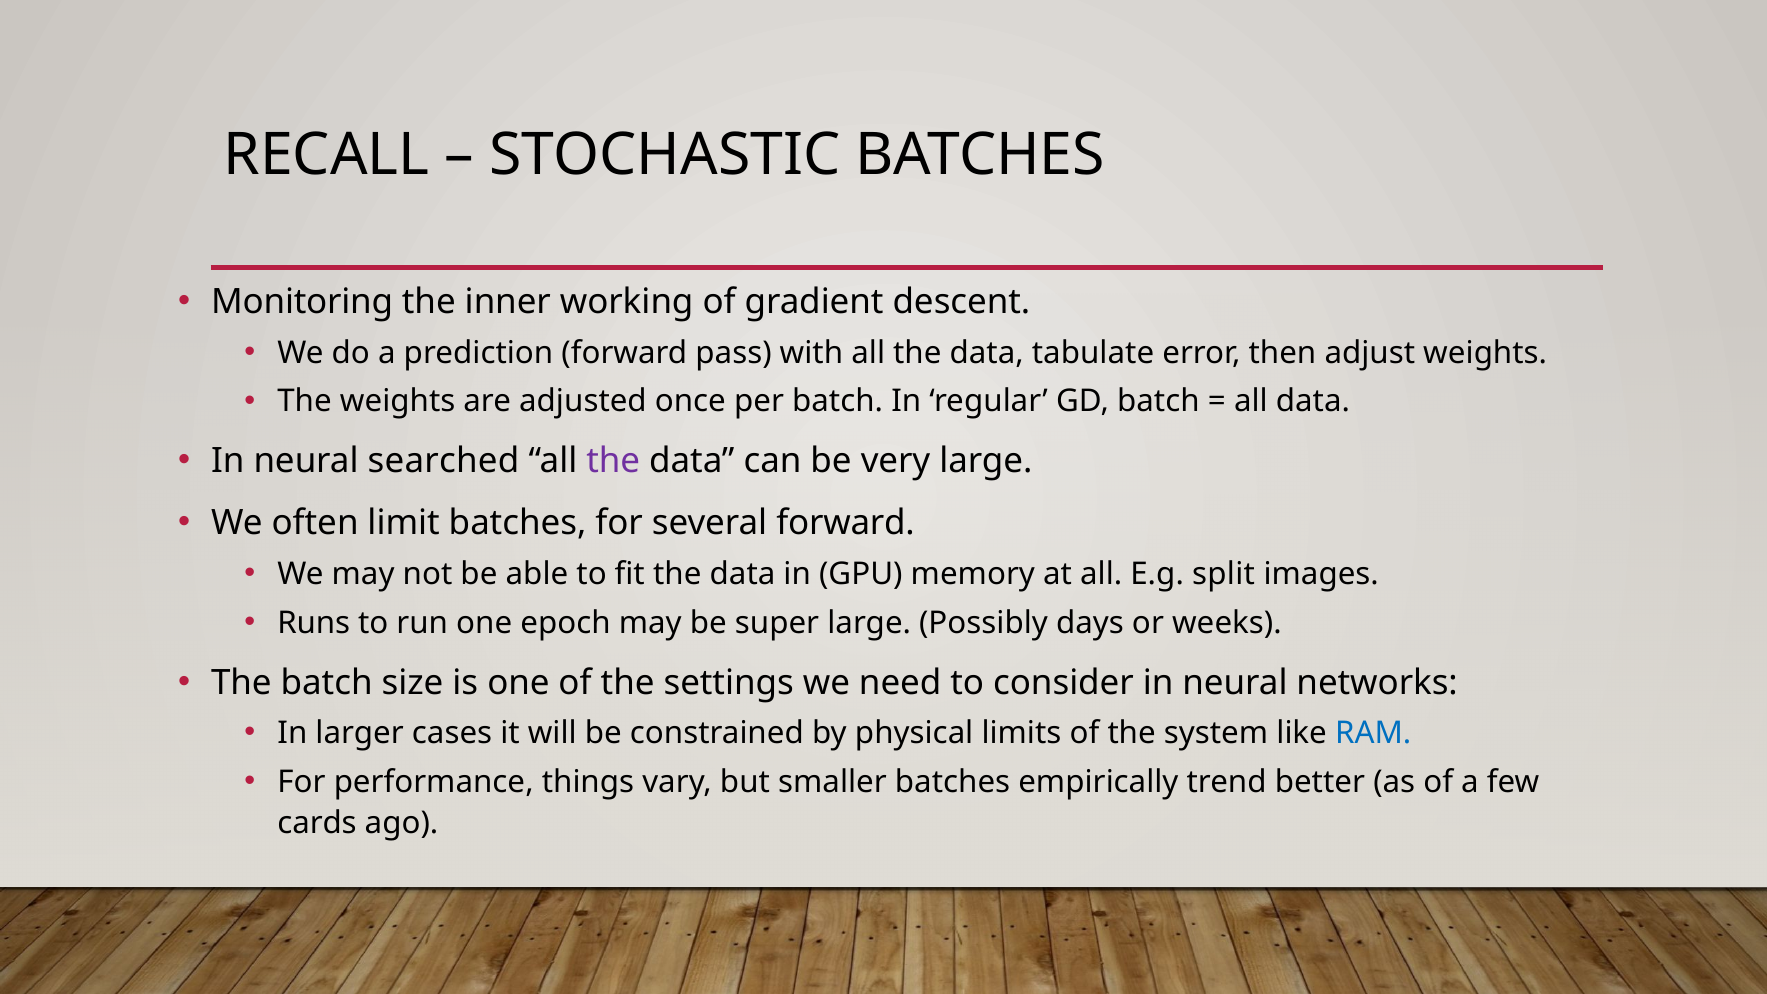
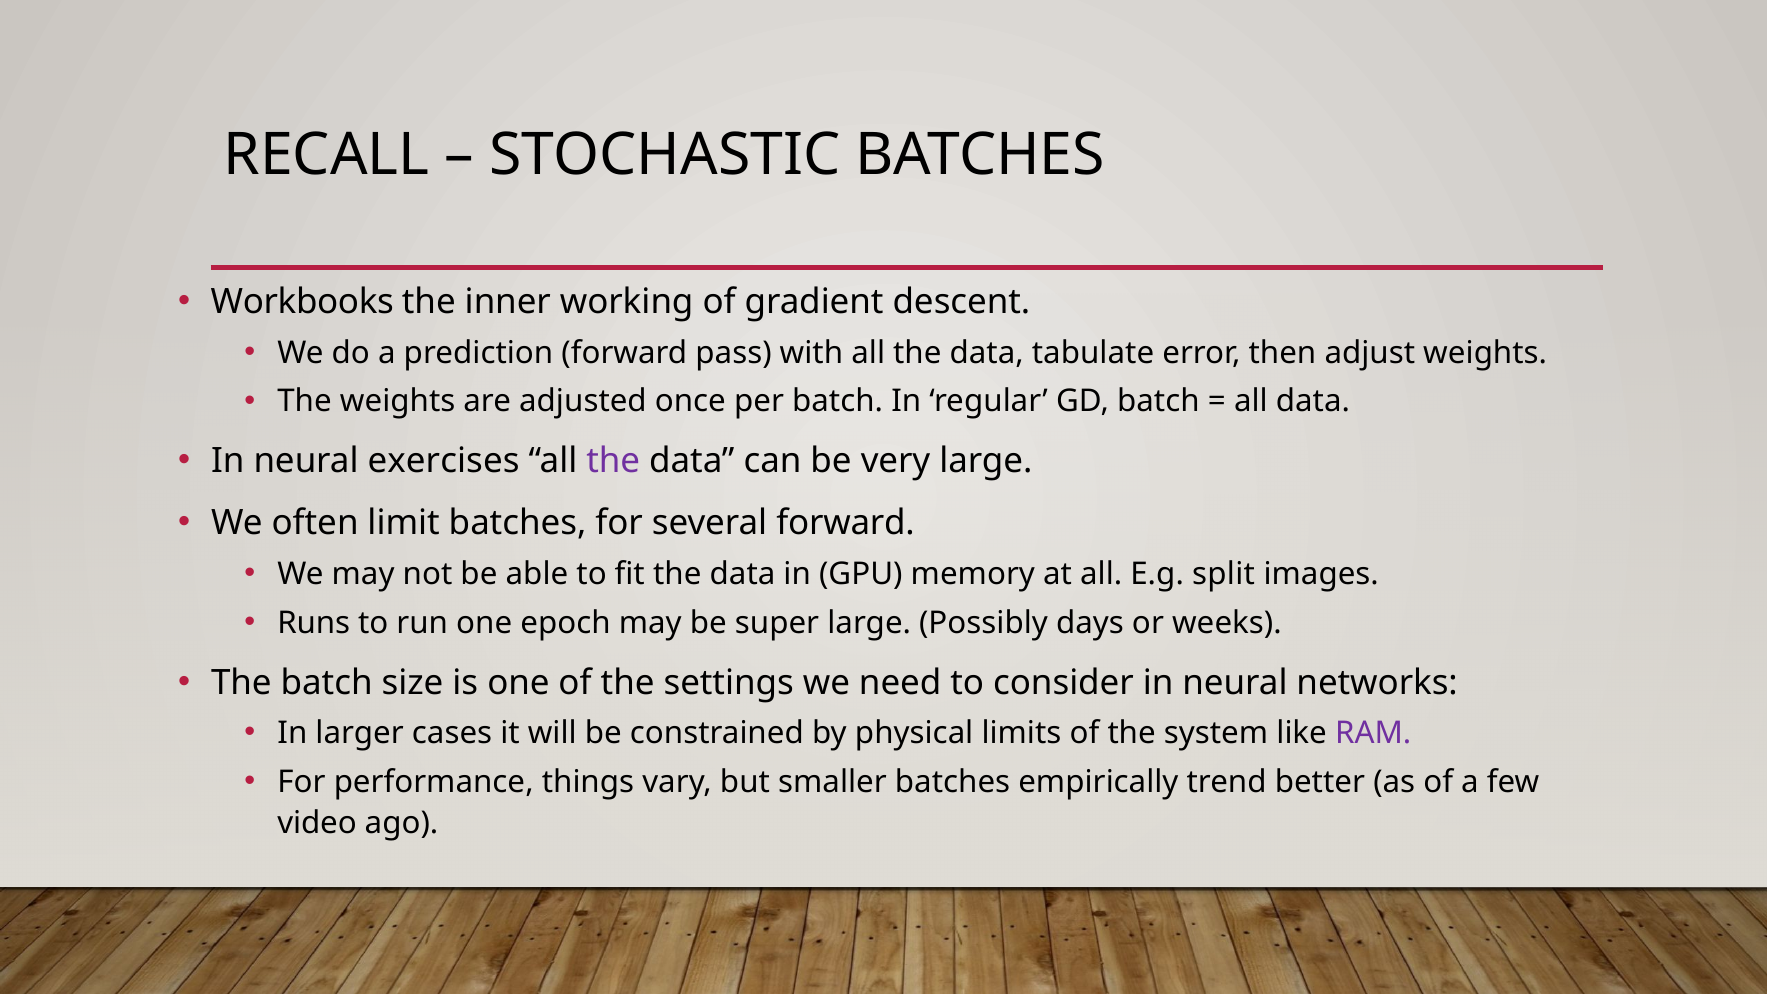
Monitoring: Monitoring -> Workbooks (302, 302)
searched: searched -> exercises (444, 461)
RAM colour: blue -> purple (1373, 733)
cards: cards -> video (317, 823)
